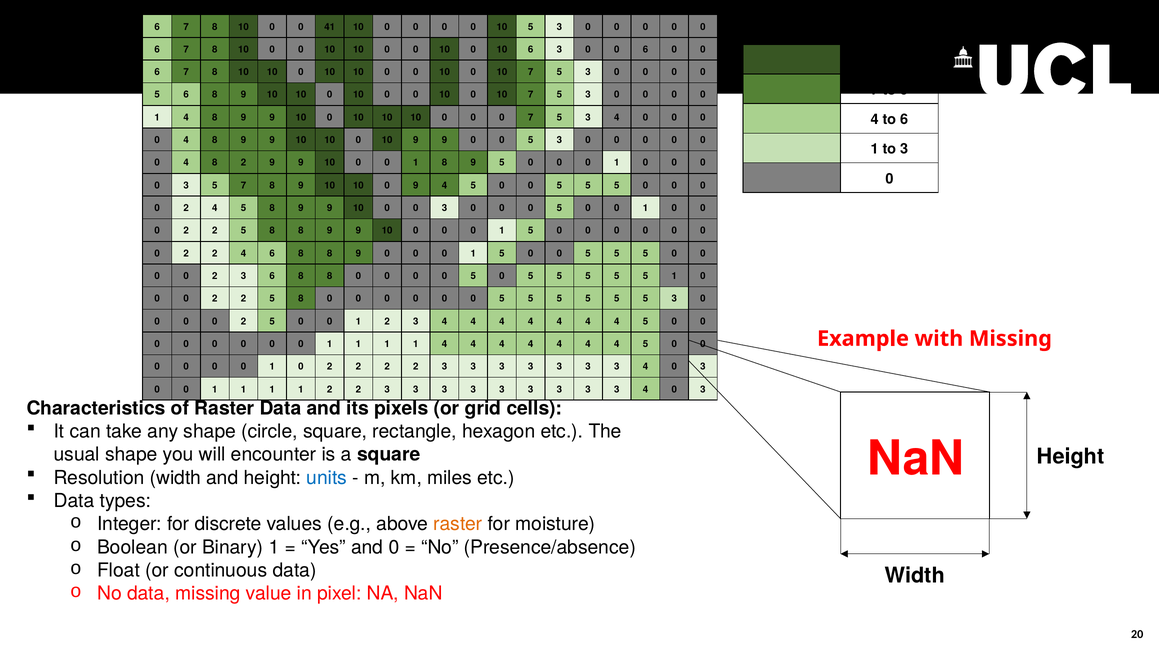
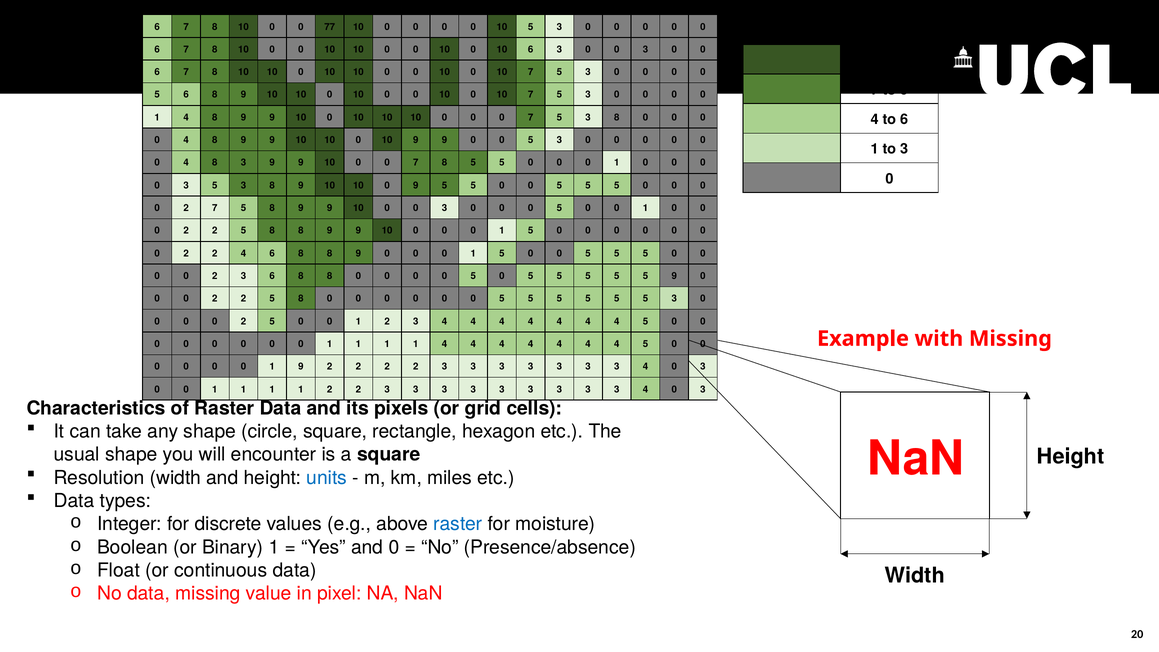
41: 41 -> 77 (330, 27)
3 0 0 6: 6 -> 3 (645, 49)
7 5 3 4: 4 -> 8 (617, 117)
8 2: 2 -> 3 (243, 163)
10 0 0 1: 1 -> 7 (416, 163)
9: 9 -> 5 (473, 163)
3 5 7: 7 -> 3 (243, 185)
0 9 4: 4 -> 5 (444, 185)
0 2 4: 4 -> 7 (215, 208)
5 1: 1 -> 9 (674, 276)
0: 0 -> 9 (301, 367)
raster colour: orange -> blue (458, 524)
